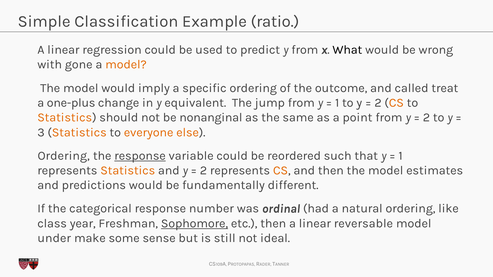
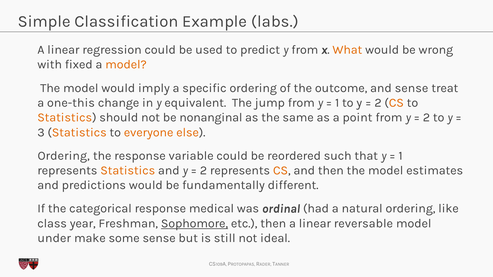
ratio: ratio -> labs (275, 22)
What colour: black -> orange (347, 50)
gone: gone -> fixed (79, 65)
and called: called -> sense (412, 88)
one-plus: one-plus -> one-this (71, 103)
response underline: present -> none (140, 156)
number: number -> medical (211, 209)
